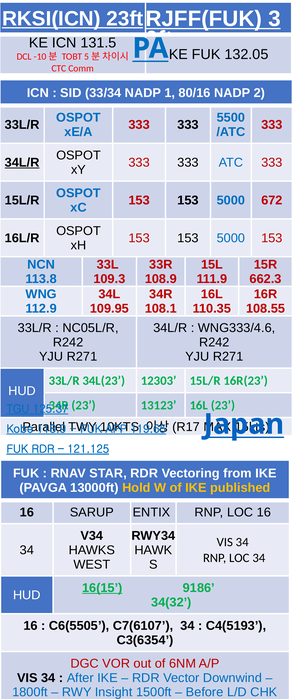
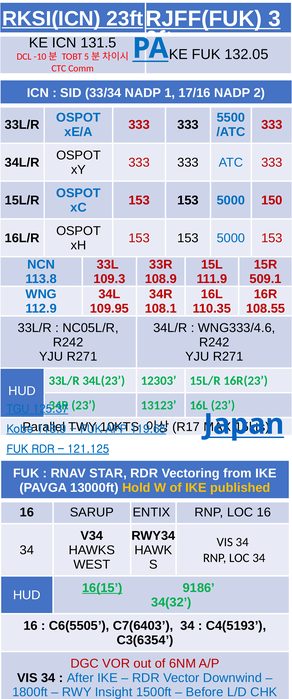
80/16: 80/16 -> 17/16 (194, 93)
34L/R underline: present -> none (22, 162)
672: 672 -> 150 (272, 200)
662.3: 662.3 -> 509.1 (265, 279)
C7(6107: C7(6107 -> C7(6403 (143, 625)
